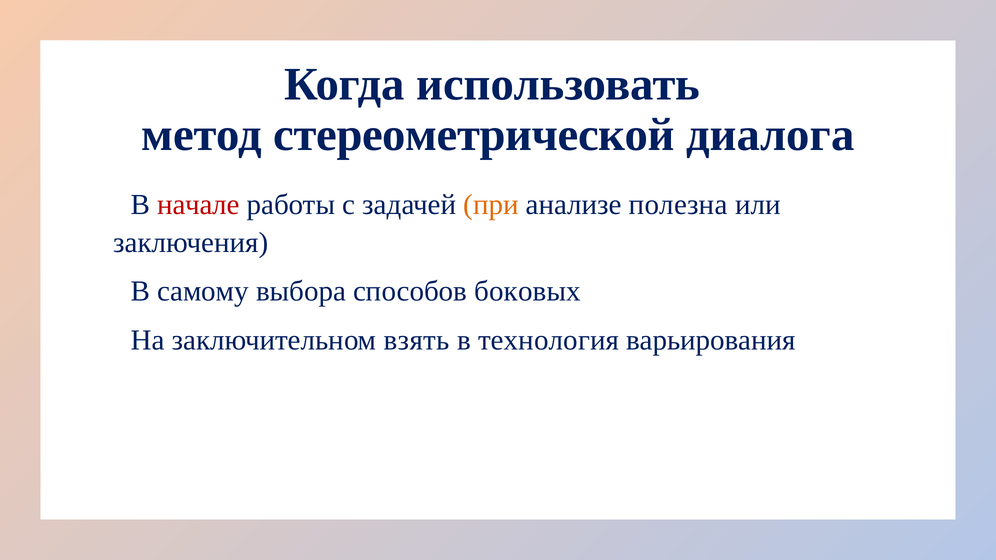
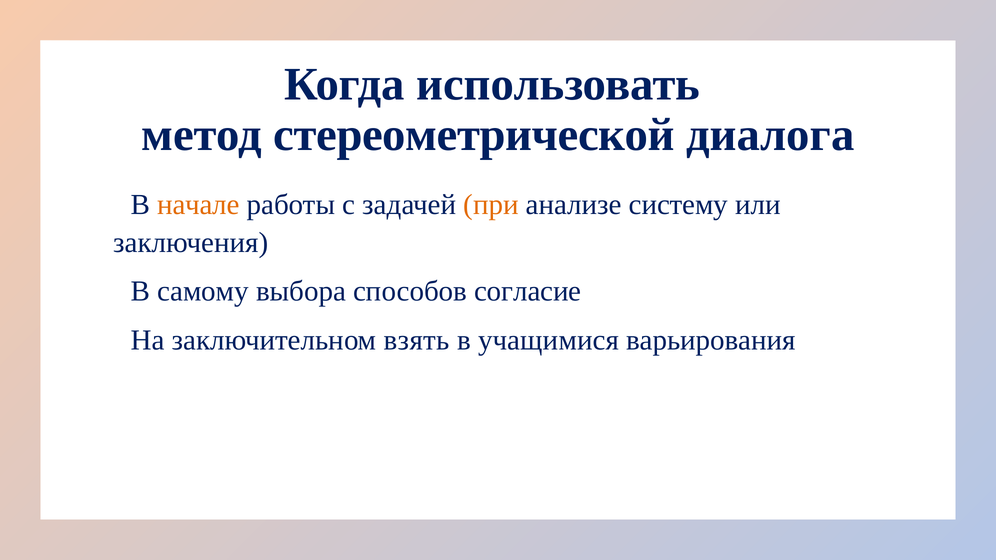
начале colour: red -> orange (198, 205)
полезна: полезна -> систему (678, 205)
боковых: боковых -> согласие (528, 292)
технология: технология -> учащимися (549, 340)
